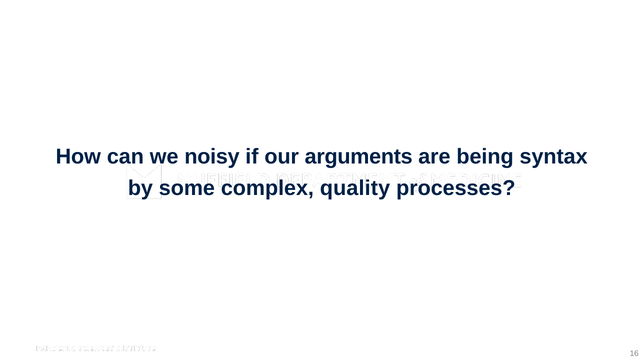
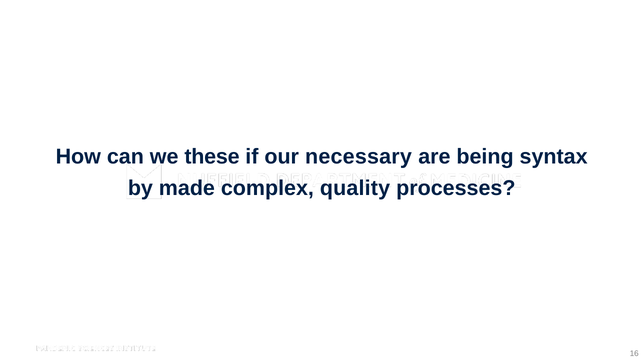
noisy: noisy -> these (212, 157)
arguments: arguments -> necessary (358, 157)
some: some -> made (187, 188)
